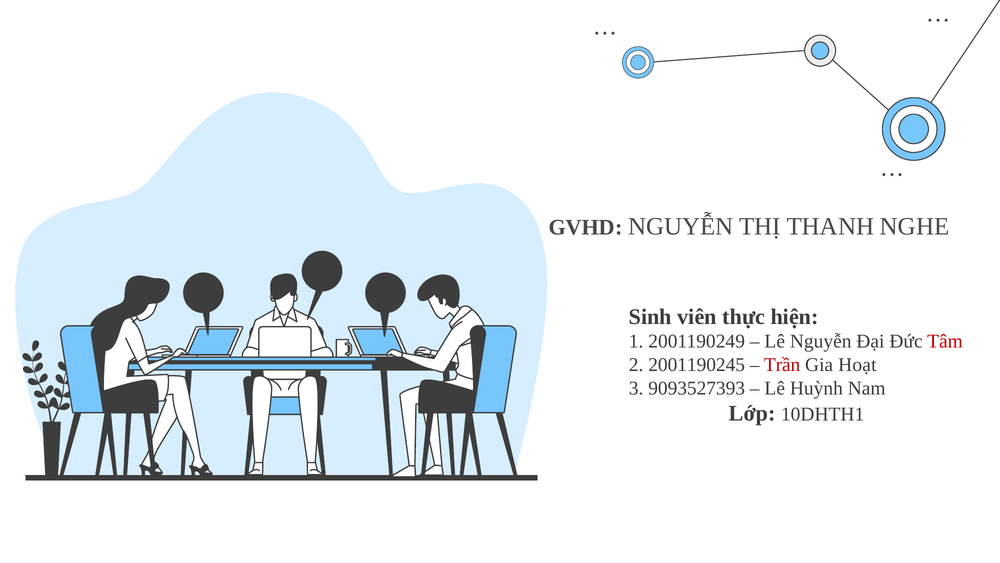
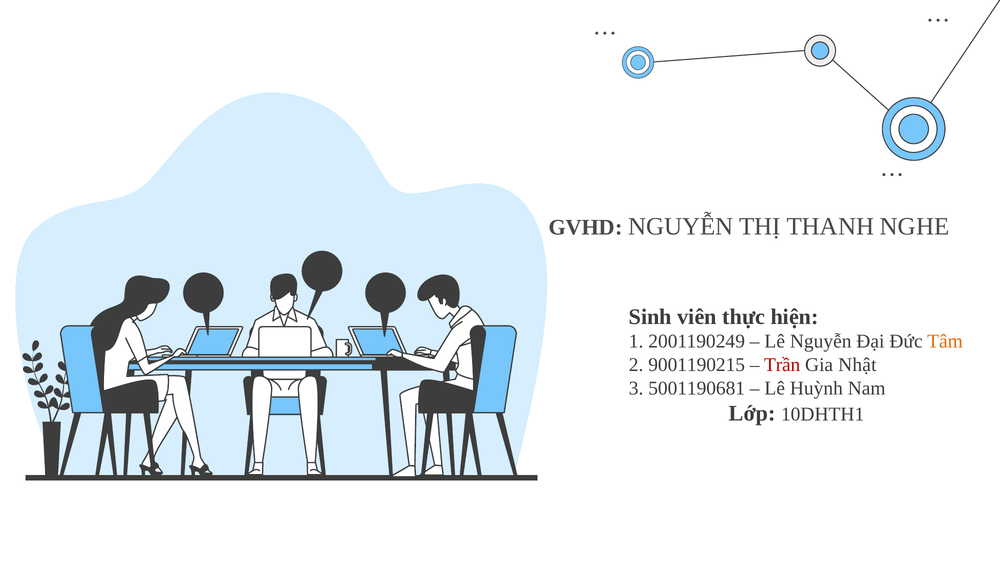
Tâm colour: red -> orange (945, 341)
2001190245: 2001190245 -> 9001190215 (697, 365)
Hoạt: Hoạt -> Nhật (857, 365)
9093527393: 9093527393 -> 5001190681 (697, 388)
